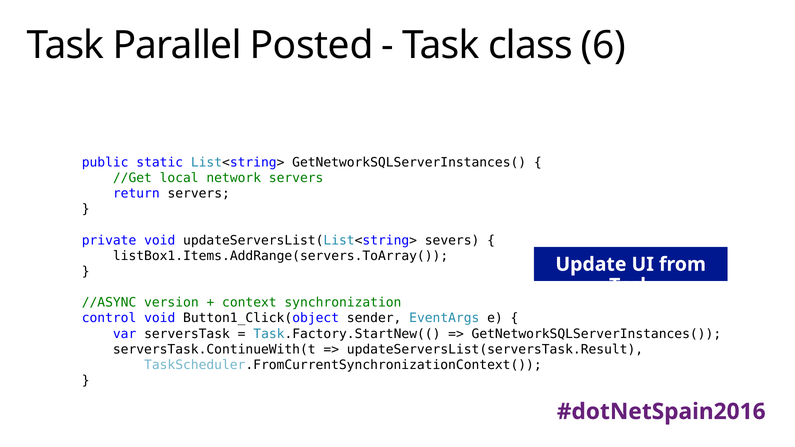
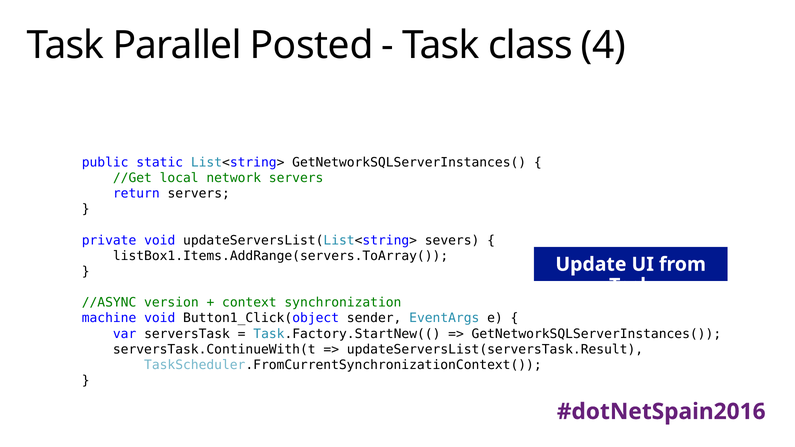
6: 6 -> 4 (603, 46)
control: control -> machine (109, 318)
